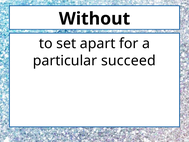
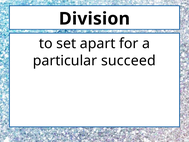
Without: Without -> Division (94, 19)
